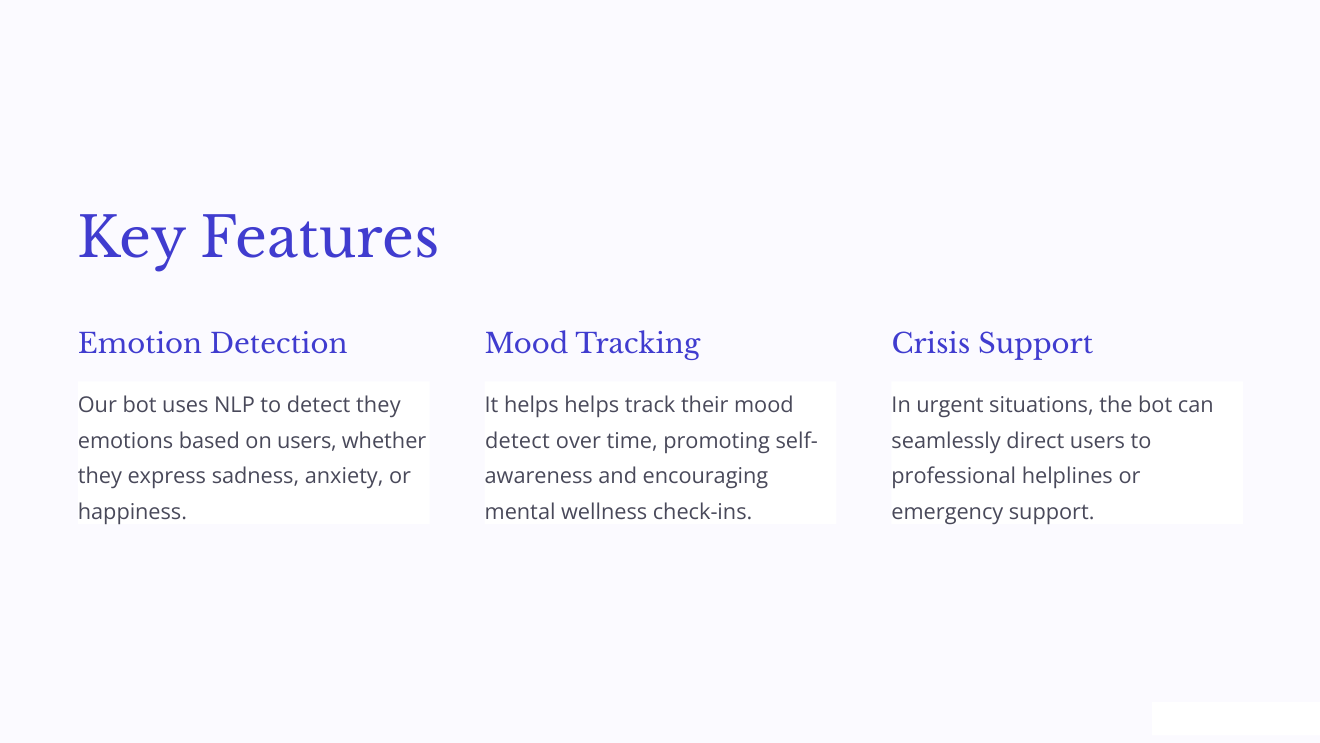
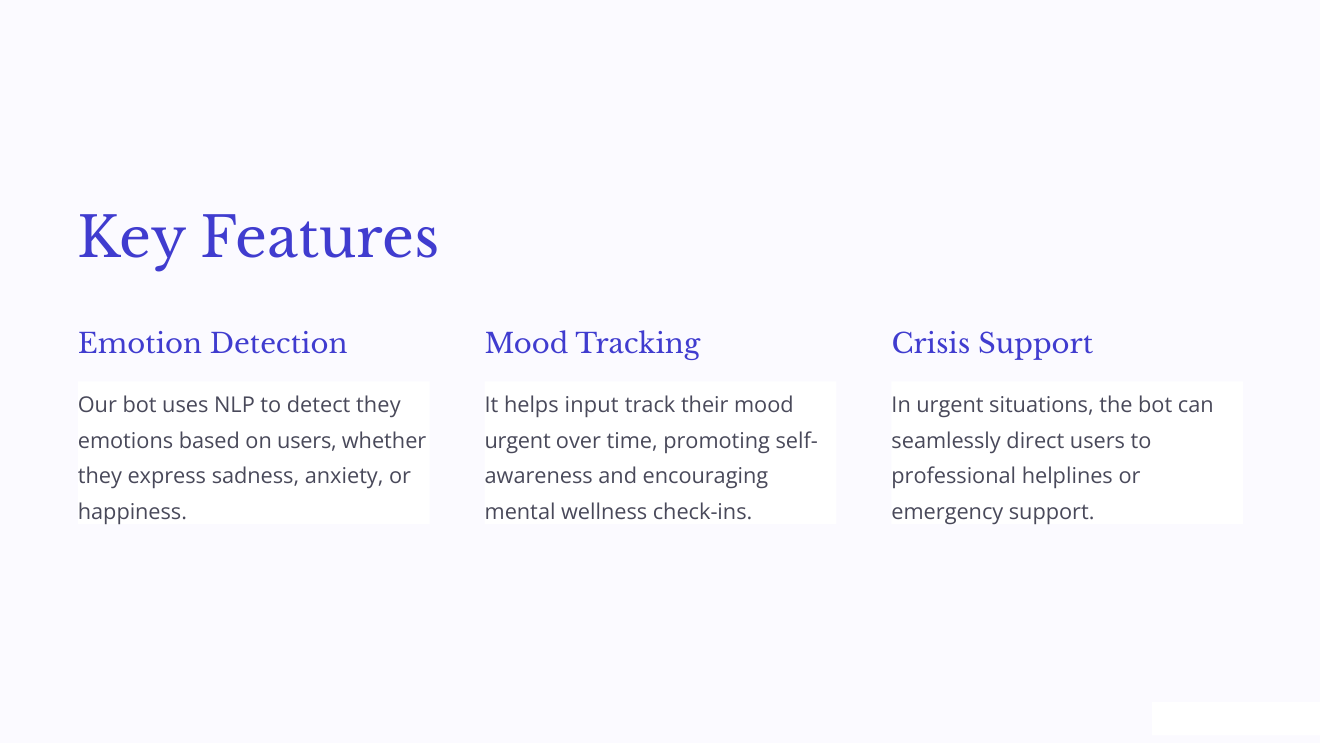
helps helps: helps -> input (592, 405)
detect: detect -> urgent (518, 441)
